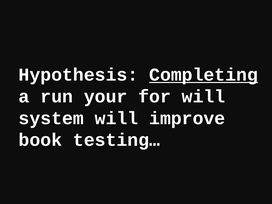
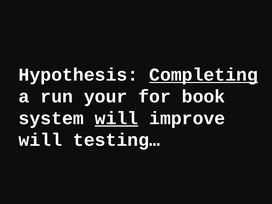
for will: will -> book (204, 96)
will underline: none -> present (116, 118)
book: book -> will (40, 140)
